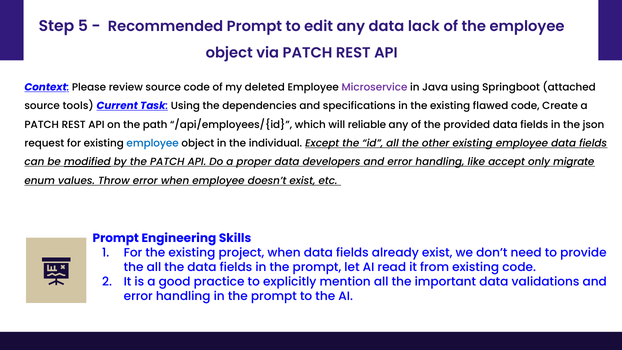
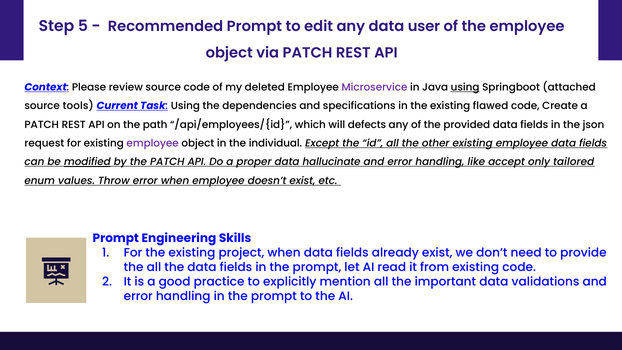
lack: lack -> user (424, 26)
using underline: none -> present (465, 87)
reliable: reliable -> defects (367, 125)
employee colour: blue -> purple (153, 143)
developers: developers -> hallucinate (332, 162)
migrate: migrate -> tailored (574, 162)
